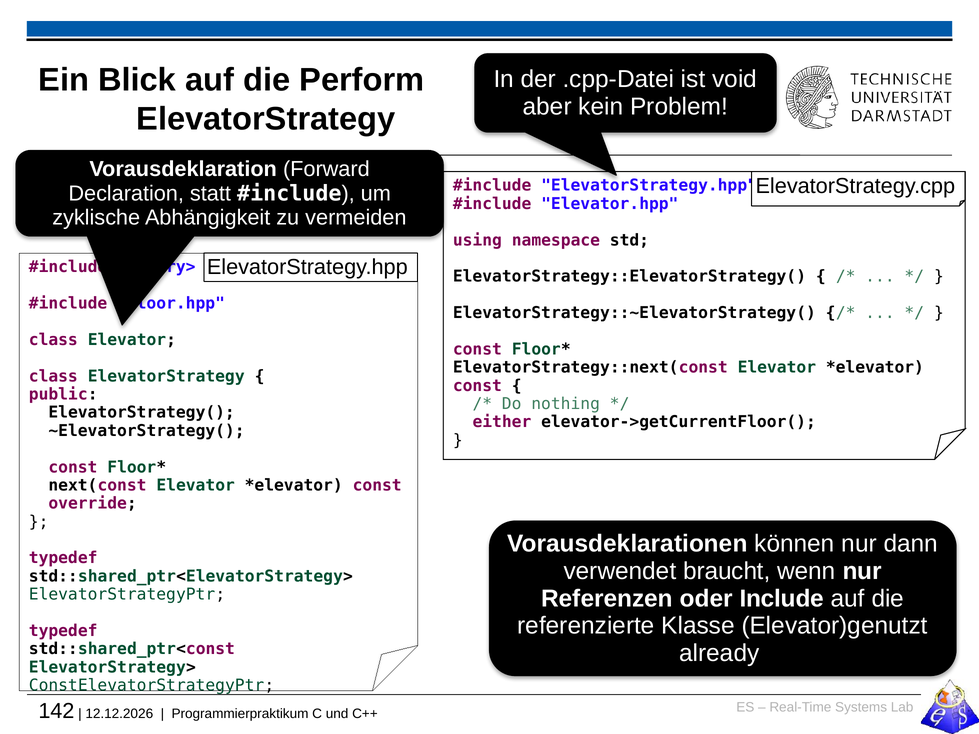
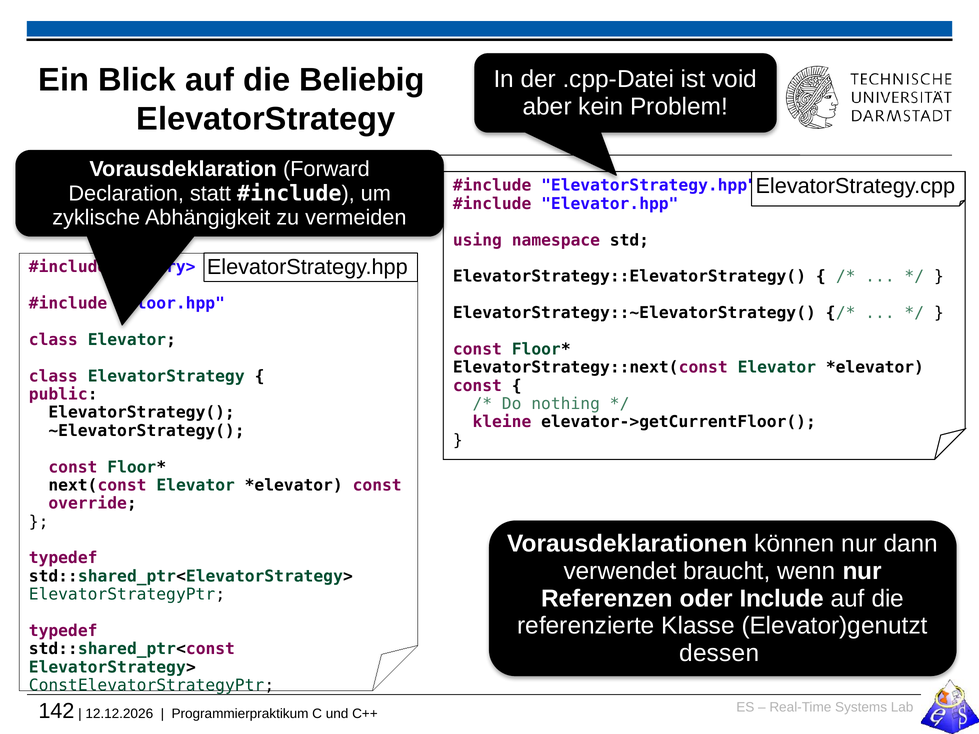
Perform: Perform -> Beliebig (362, 80)
either: either -> kleine (502, 422)
already: already -> dessen (719, 653)
